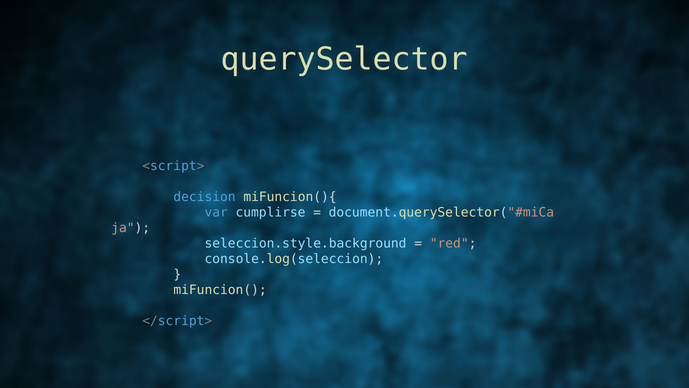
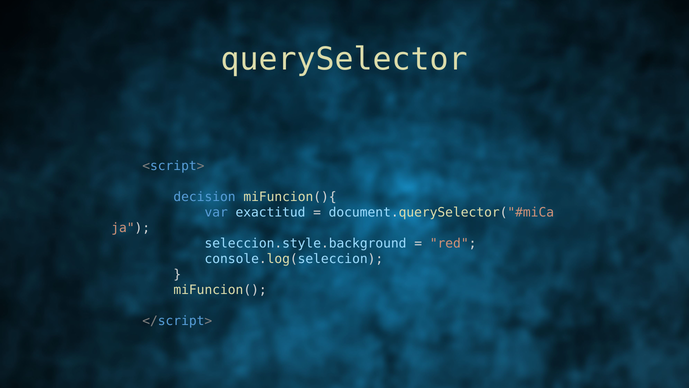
cumplirse: cumplirse -> exactitud (271, 212)
